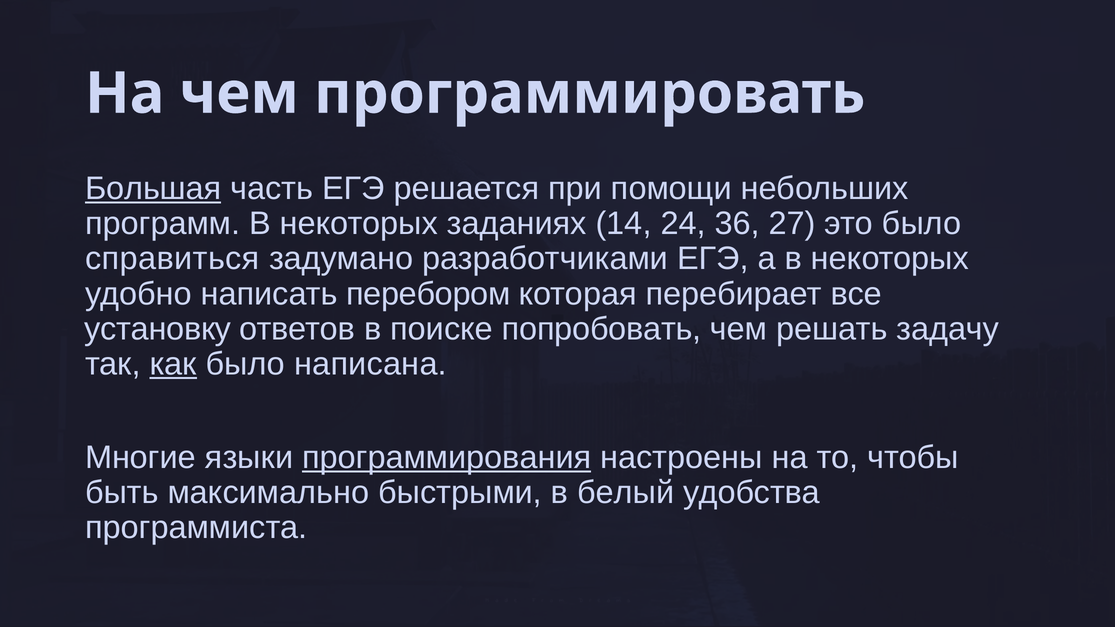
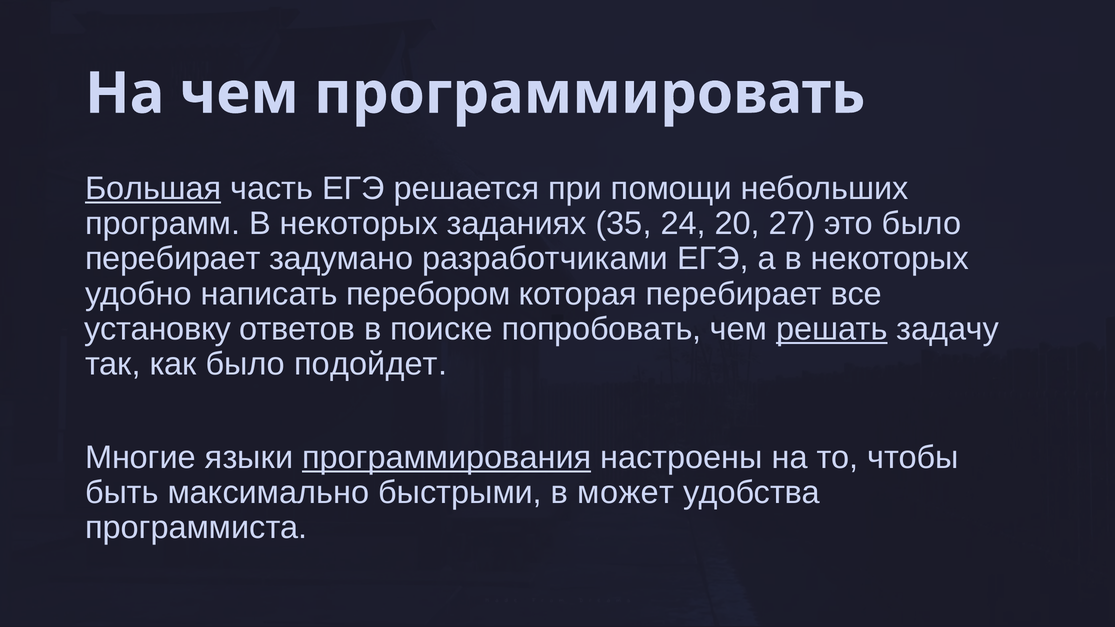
14: 14 -> 35 (624, 224)
36: 36 -> 20 (737, 224)
справиться: справиться -> перебирает (173, 259)
решать underline: none -> present (832, 329)
как underline: present -> none (173, 364)
написана: написана -> подойдет (371, 364)
белый: белый -> может (626, 493)
